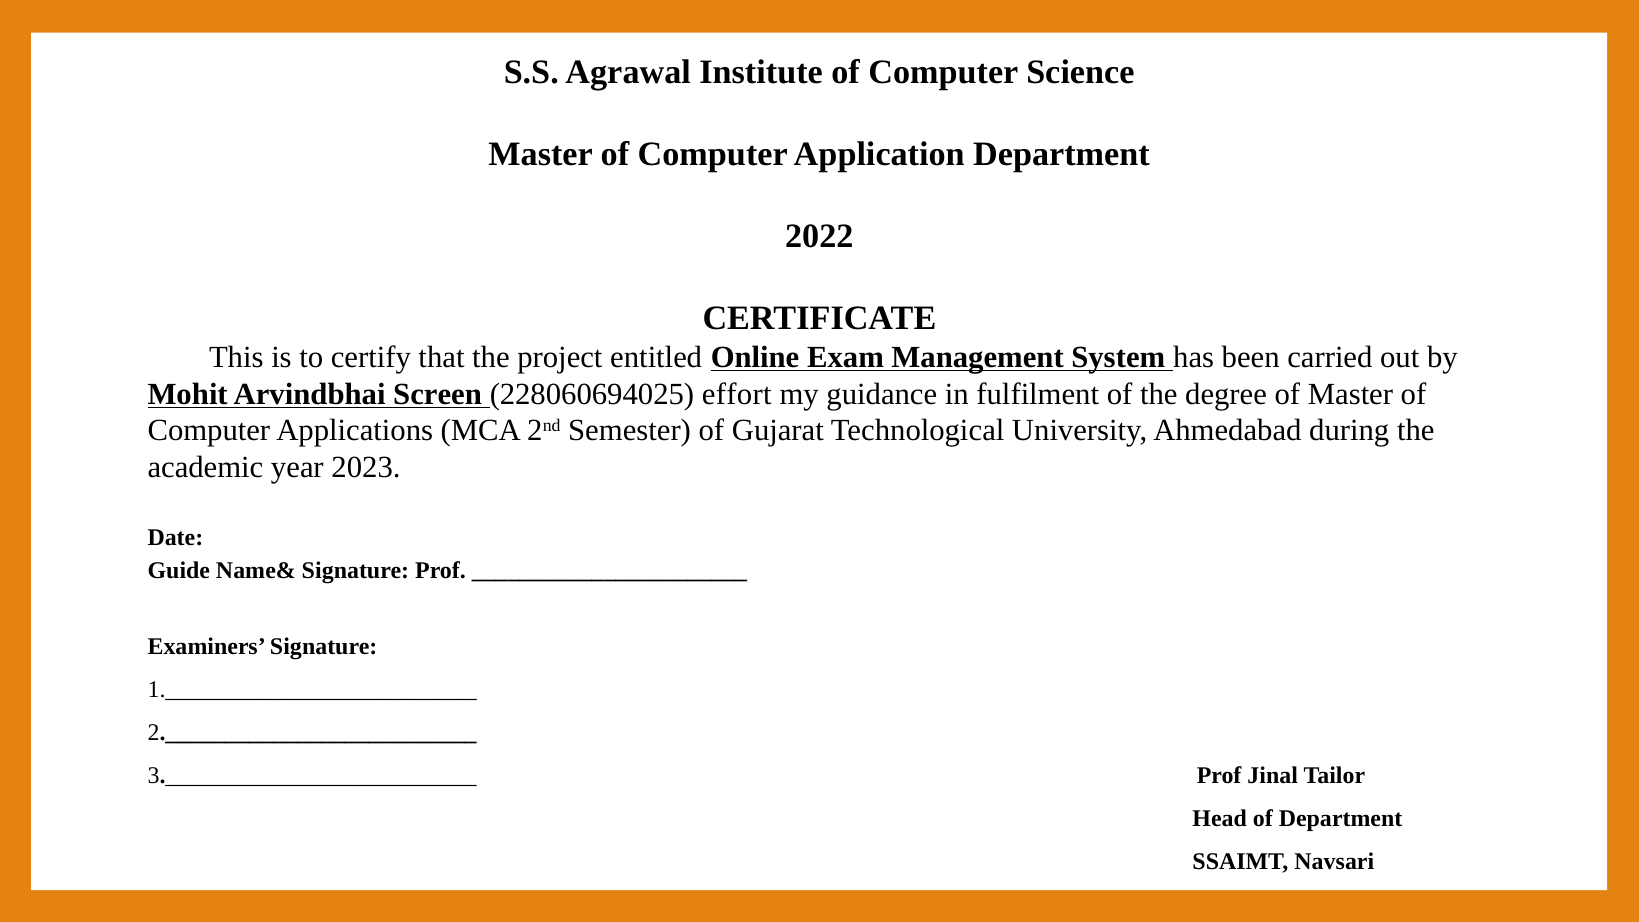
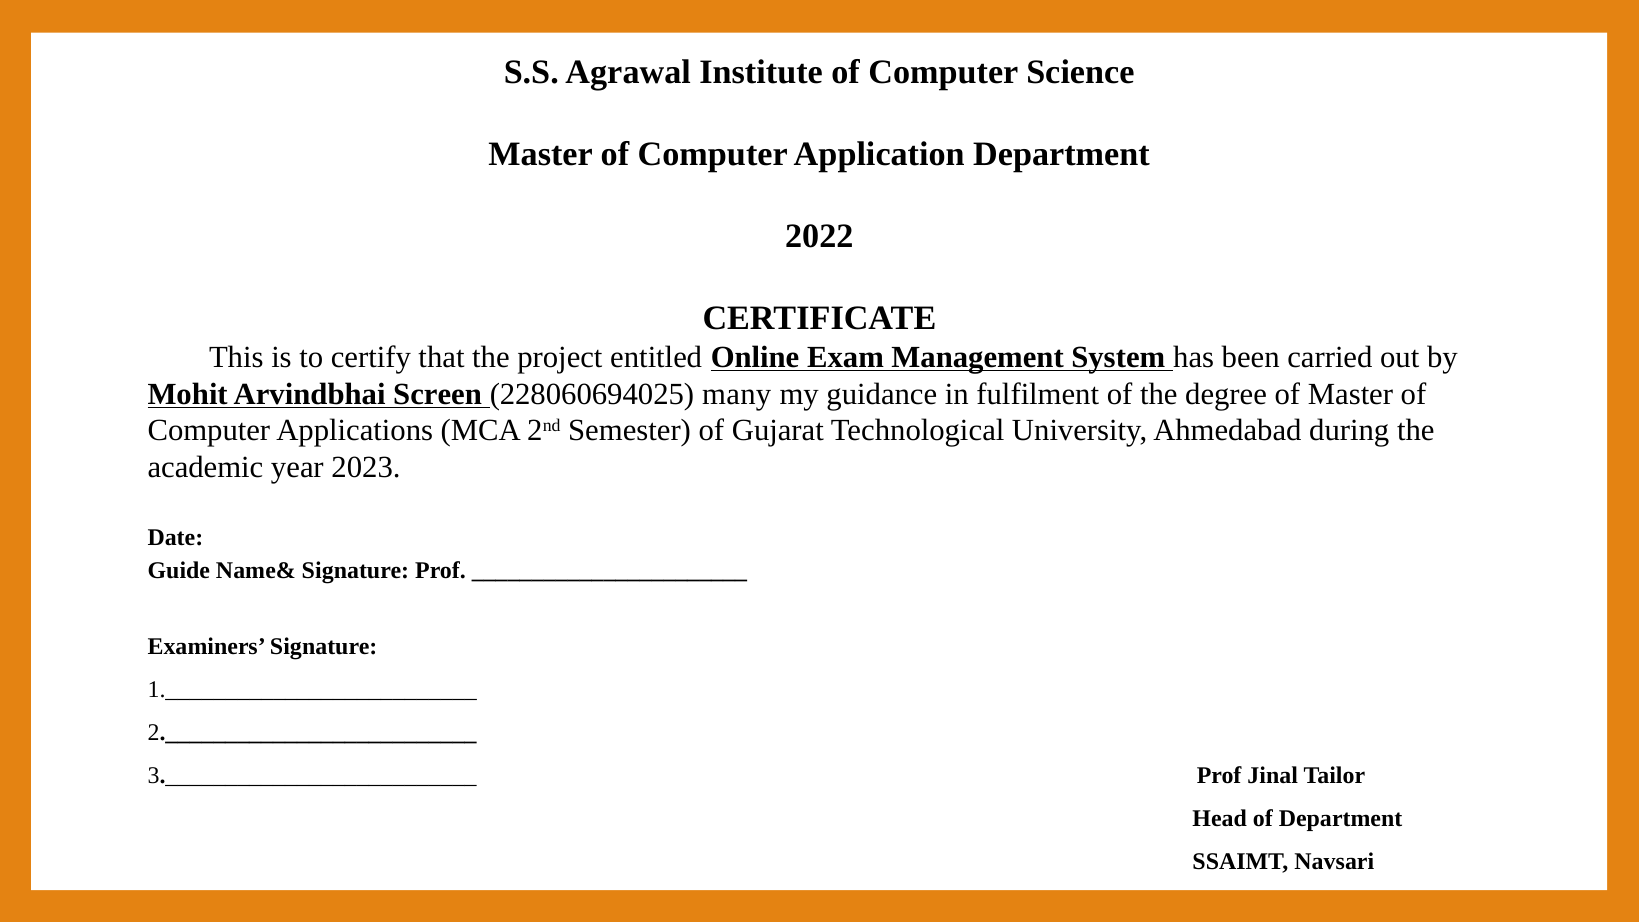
effort: effort -> many (737, 394)
